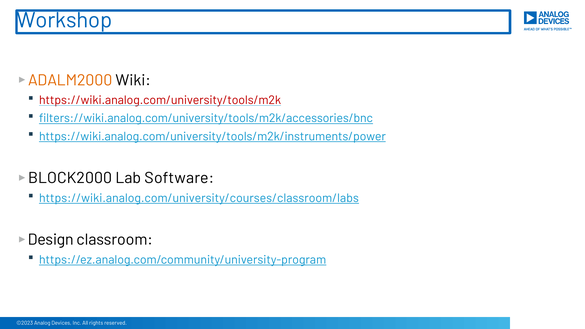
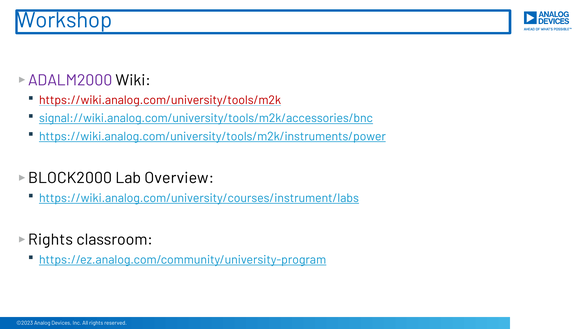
ADALM2000 colour: orange -> purple (70, 80)
filters://wiki.analog.com/university/tools/m2k/accessories/bnc: filters://wiki.analog.com/university/tools/m2k/accessories/bnc -> signal://wiki.analog.com/university/tools/m2k/accessories/bnc (206, 118)
Software: Software -> Overview (179, 178)
https://wiki.analog.com/university/courses/classroom/labs: https://wiki.analog.com/university/courses/classroom/labs -> https://wiki.analog.com/university/courses/instrument/labs (199, 198)
Design: Design -> Rights (51, 240)
